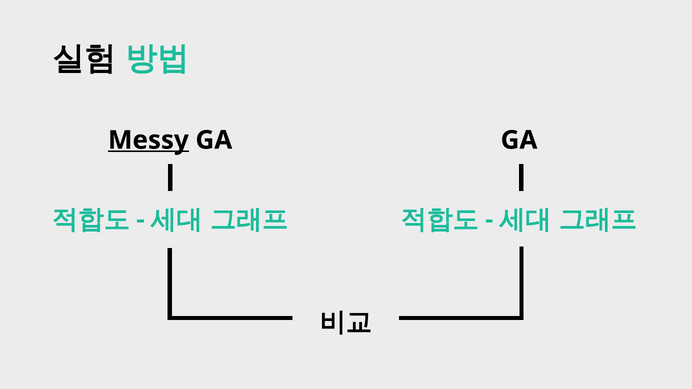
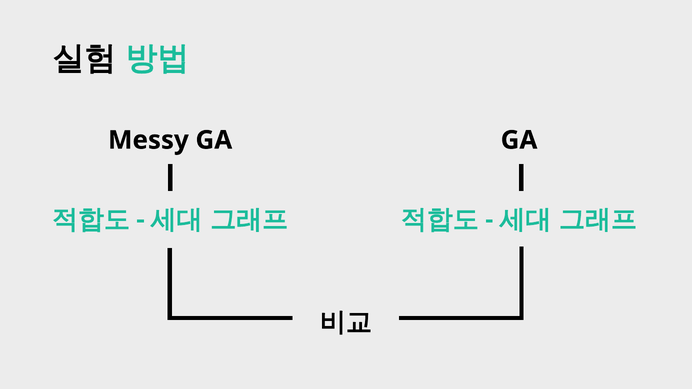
Messy underline: present -> none (148, 140)
